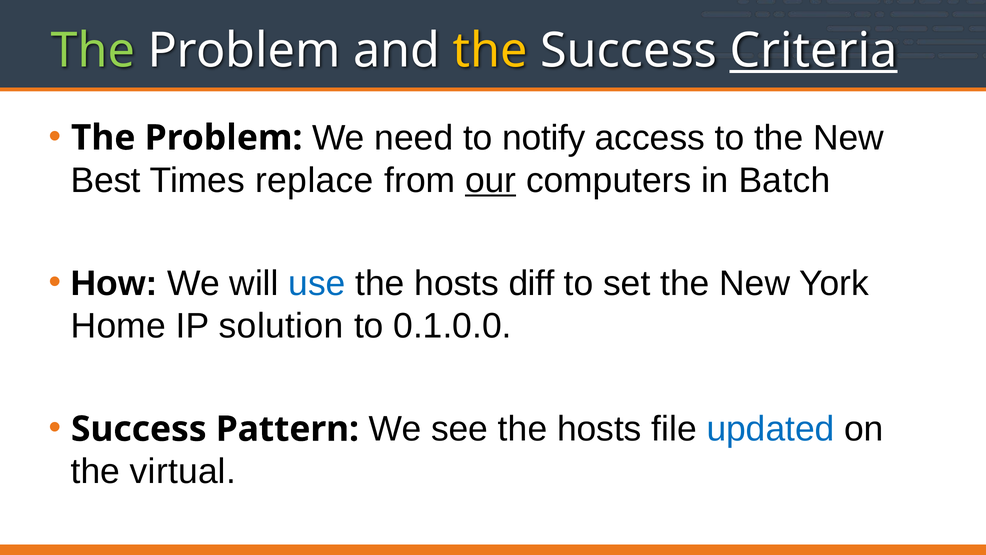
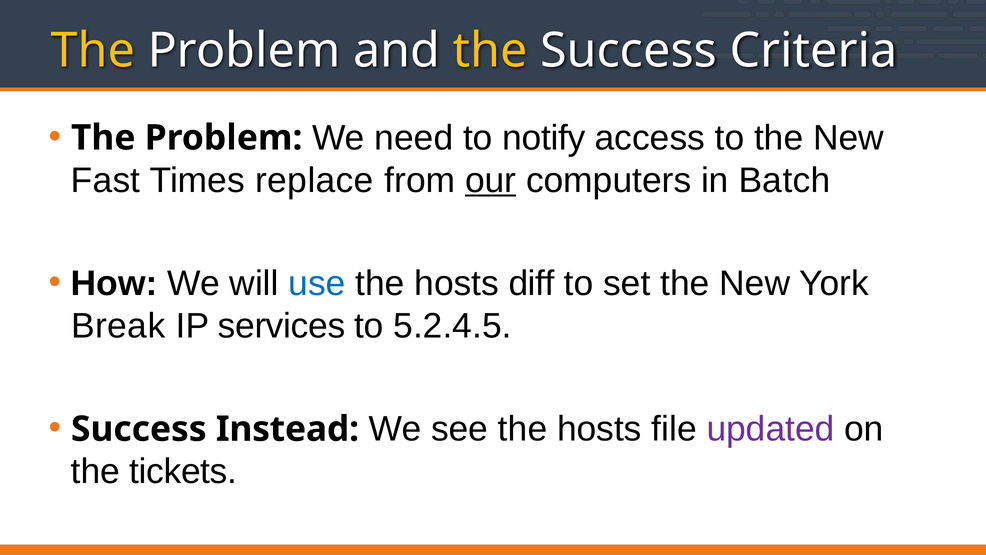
The colour: light green -> yellow (93, 51)
Criteria underline: present -> none (814, 51)
Best: Best -> Fast (106, 180)
Home: Home -> Break (118, 326)
solution: solution -> services (282, 326)
0.1.0.0: 0.1.0.0 -> 5.2.4.5 (452, 326)
Pattern: Pattern -> Instead (287, 429)
updated colour: blue -> purple (771, 429)
virtual: virtual -> tickets (183, 471)
